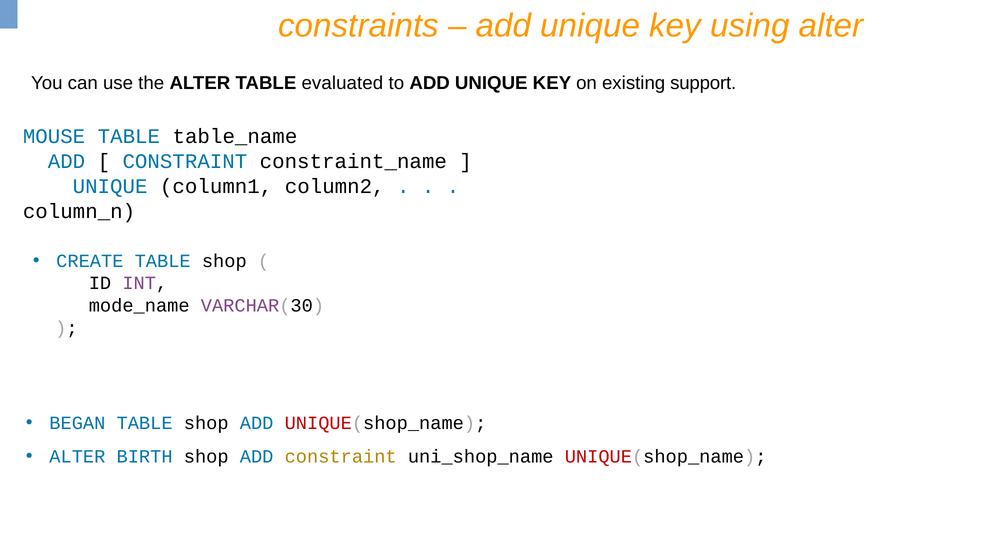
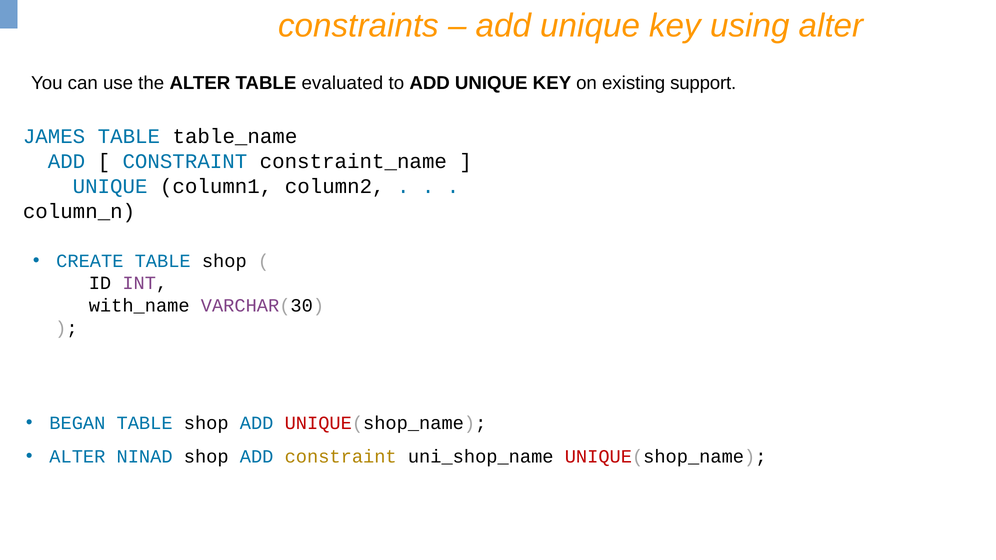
MOUSE: MOUSE -> JAMES (54, 137)
mode_name: mode_name -> with_name (139, 306)
BIRTH: BIRTH -> NINAD (145, 457)
